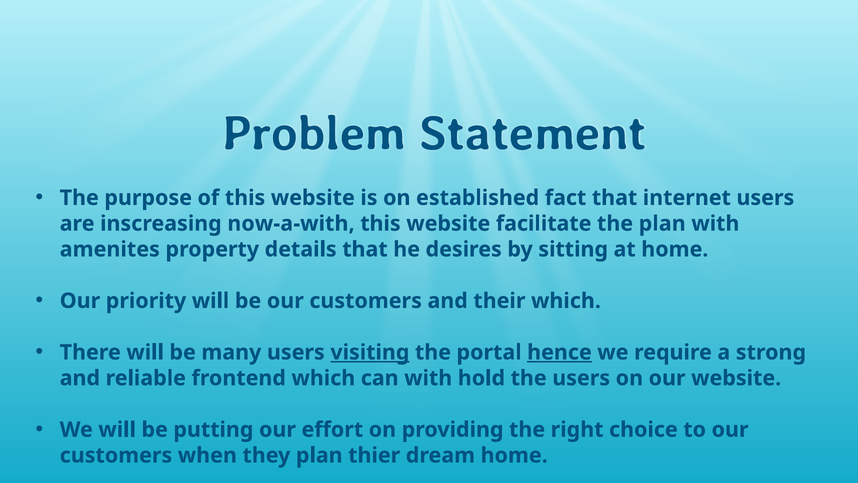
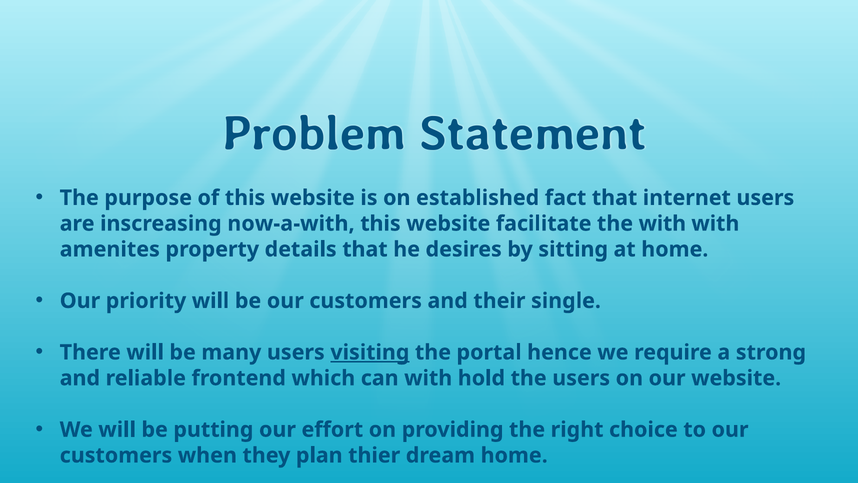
the plan: plan -> with (662, 223)
their which: which -> single (566, 301)
hence underline: present -> none (559, 352)
